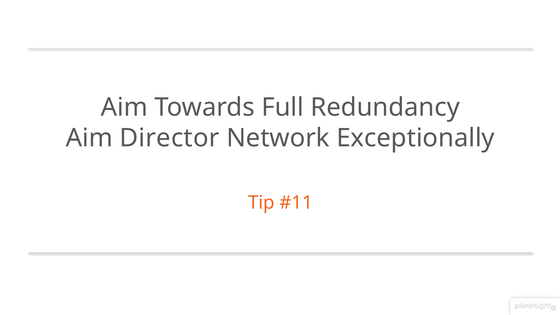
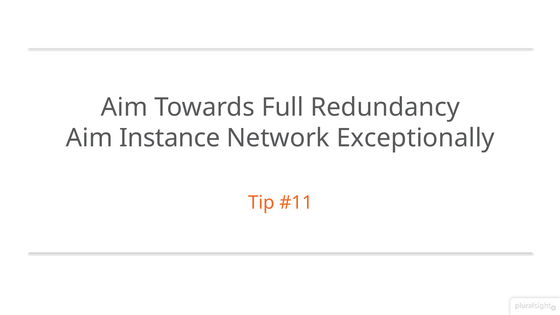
Director: Director -> Instance (170, 138)
